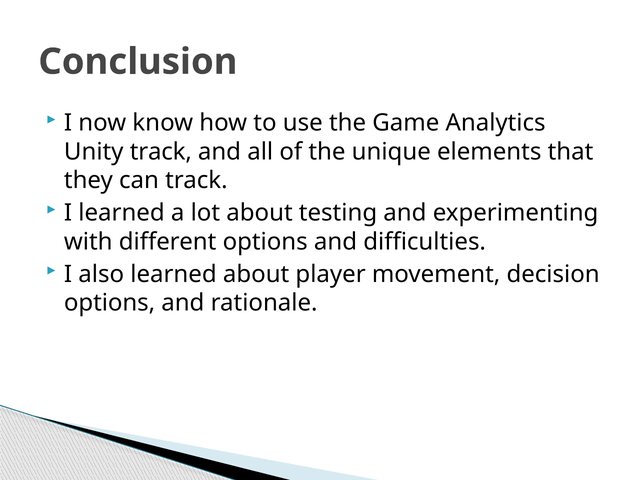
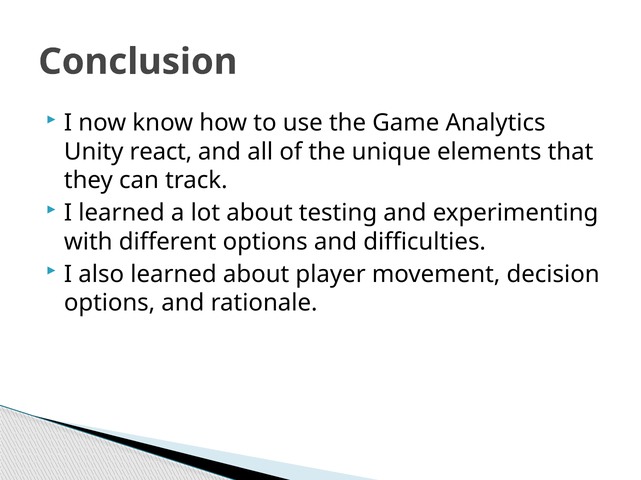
Unity track: track -> react (161, 152)
